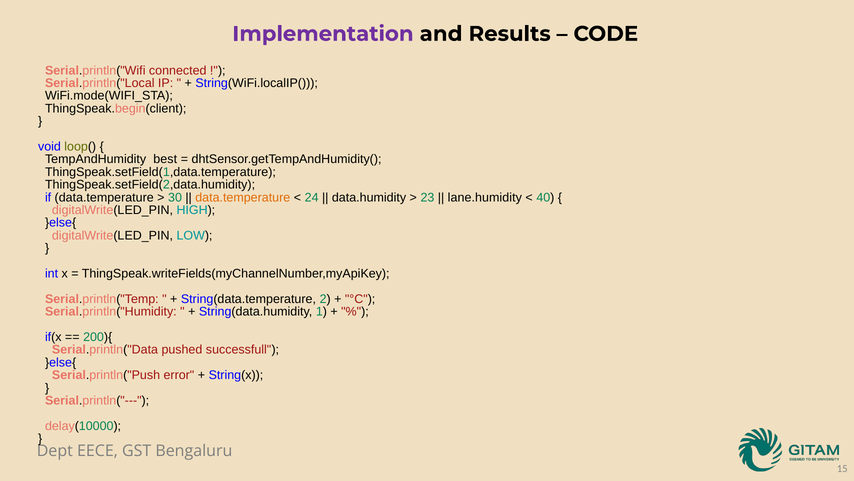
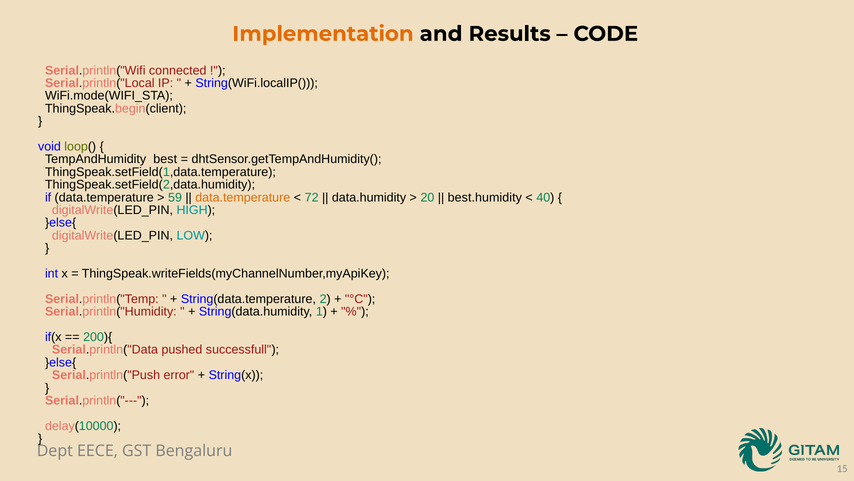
Implementation colour: purple -> orange (323, 34)
30: 30 -> 59 (175, 197)
24: 24 -> 72 (312, 197)
23: 23 -> 20 (427, 197)
lane.humidity: lane.humidity -> best.humidity (485, 197)
